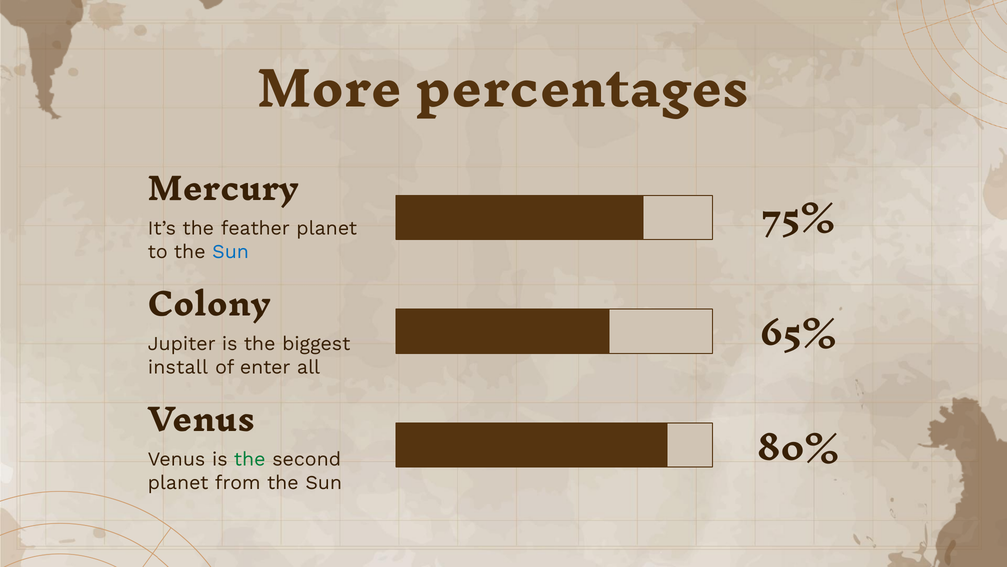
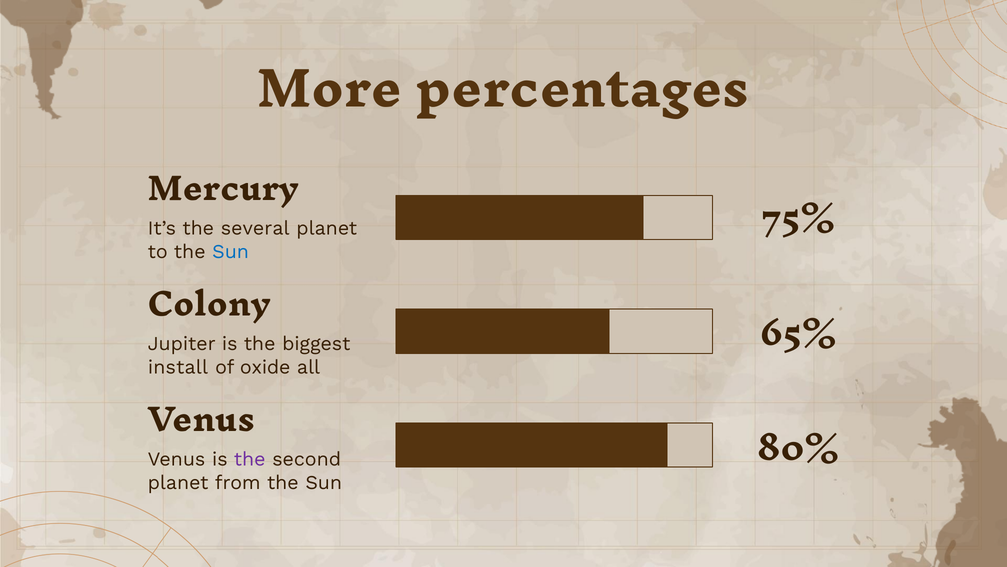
feather: feather -> several (255, 228)
enter: enter -> oxide (265, 367)
the colour: green -> purple (250, 459)
